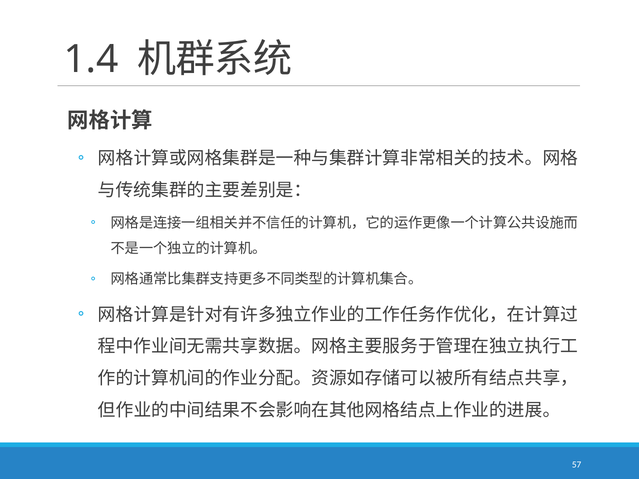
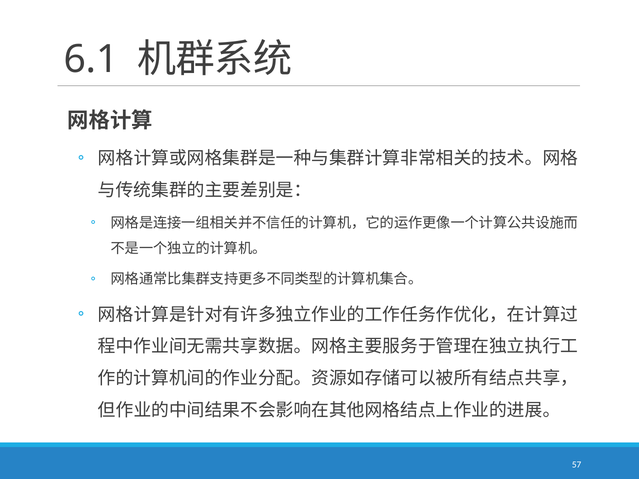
1.4: 1.4 -> 6.1 (91, 59)
